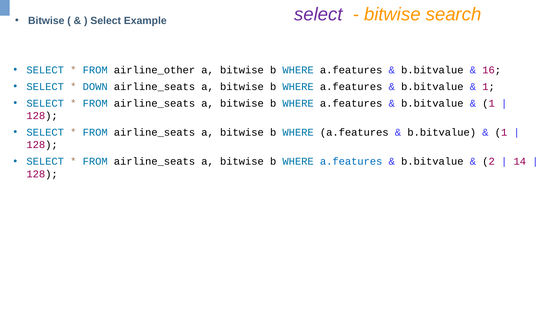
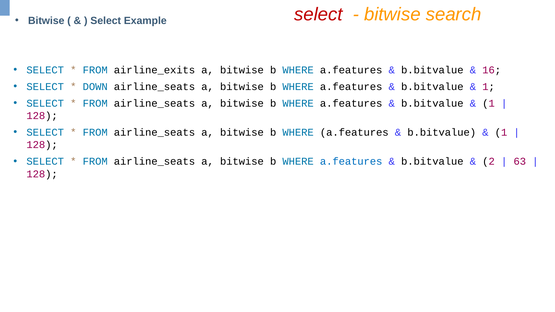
select colour: purple -> red (318, 14)
airline_other: airline_other -> airline_exits (154, 70)
14: 14 -> 63 (520, 162)
